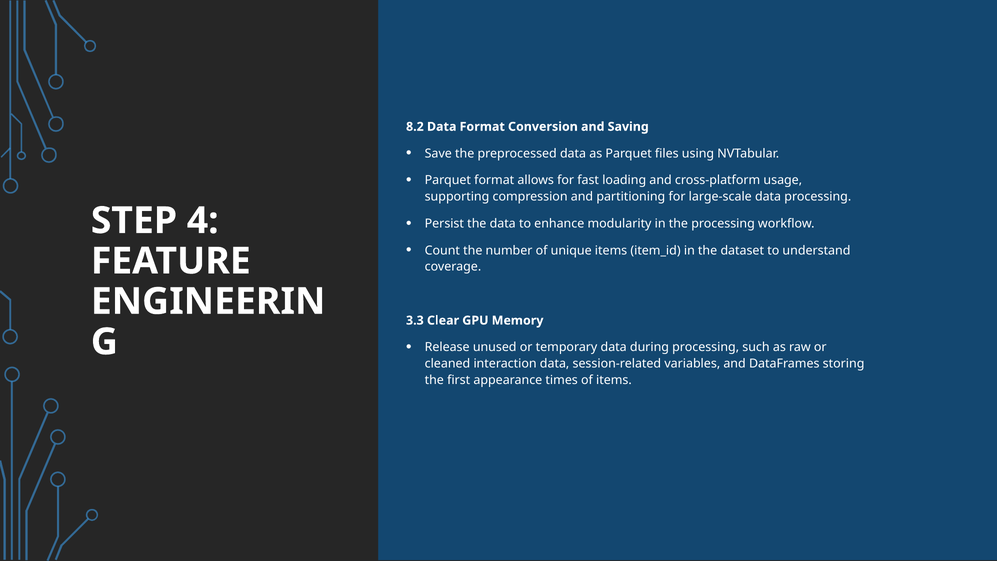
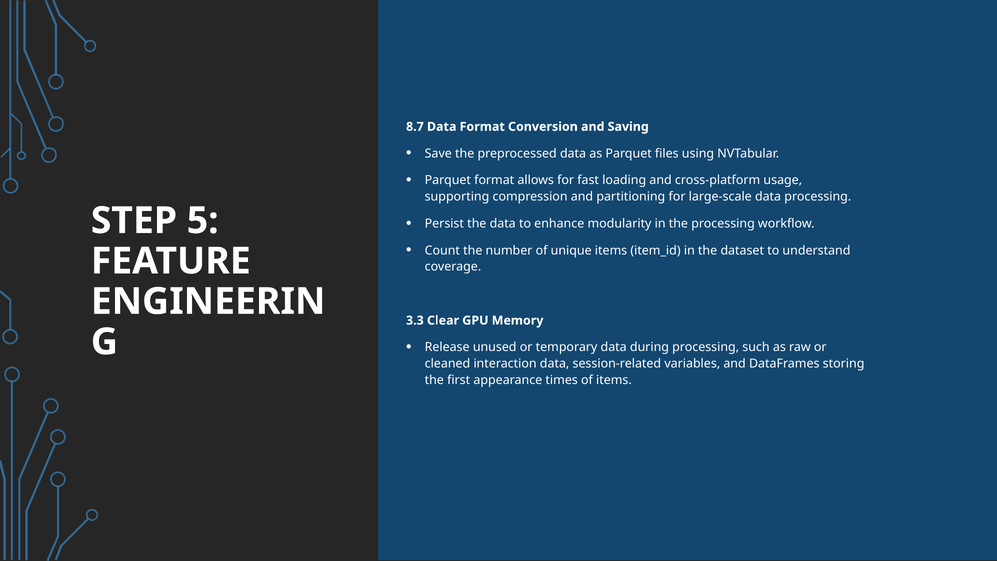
8.2: 8.2 -> 8.7 (415, 127)
4: 4 -> 5 (203, 221)
